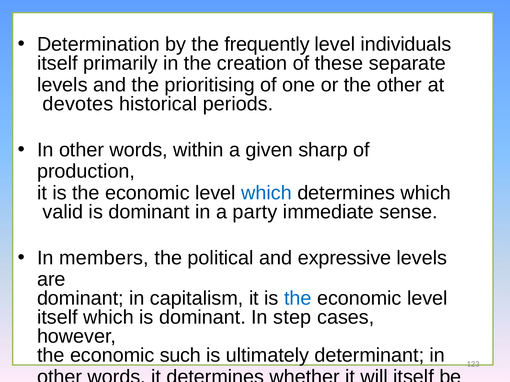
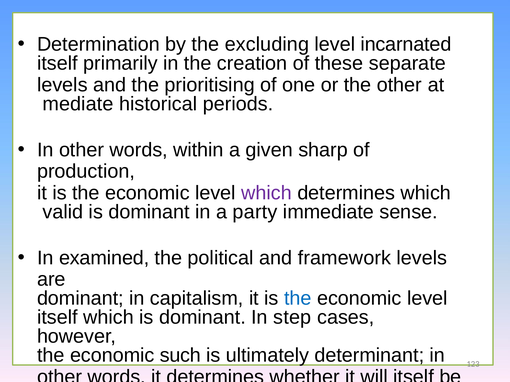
frequently: frequently -> excluding (267, 44)
individuals: individuals -> incarnated (406, 44)
devotes: devotes -> mediate (78, 104)
which colour: blue -> purple (266, 193)
members: members -> examined (104, 258)
expressive: expressive -> framework (344, 258)
